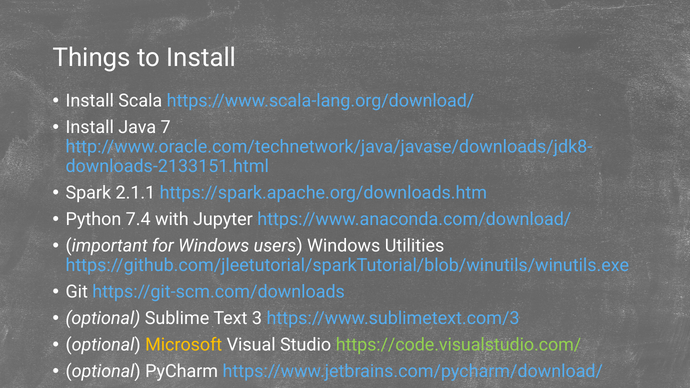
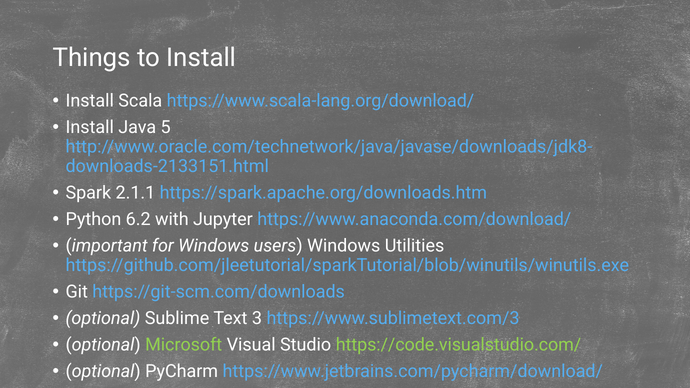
7: 7 -> 5 (166, 127)
7.4: 7.4 -> 6.2 (138, 219)
Microsoft colour: yellow -> light green (184, 345)
